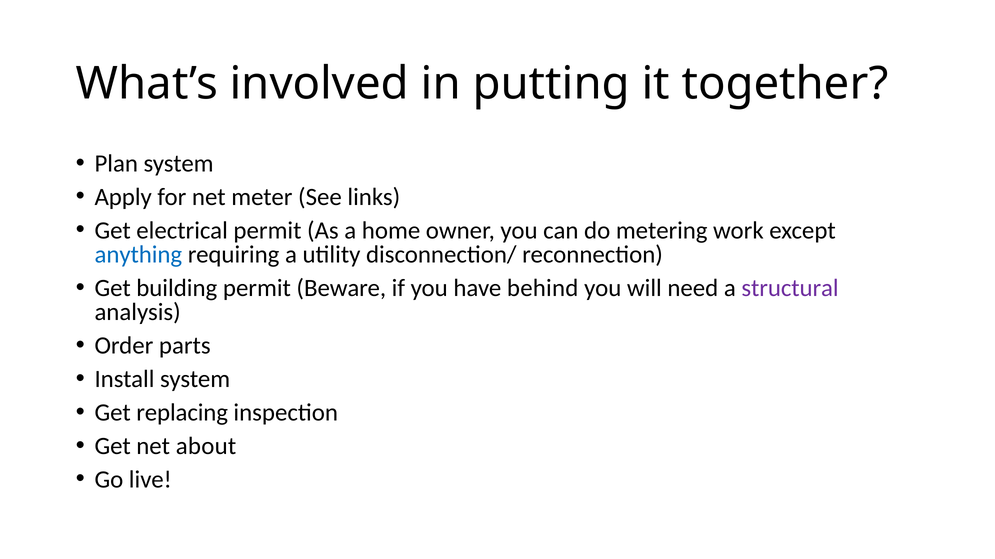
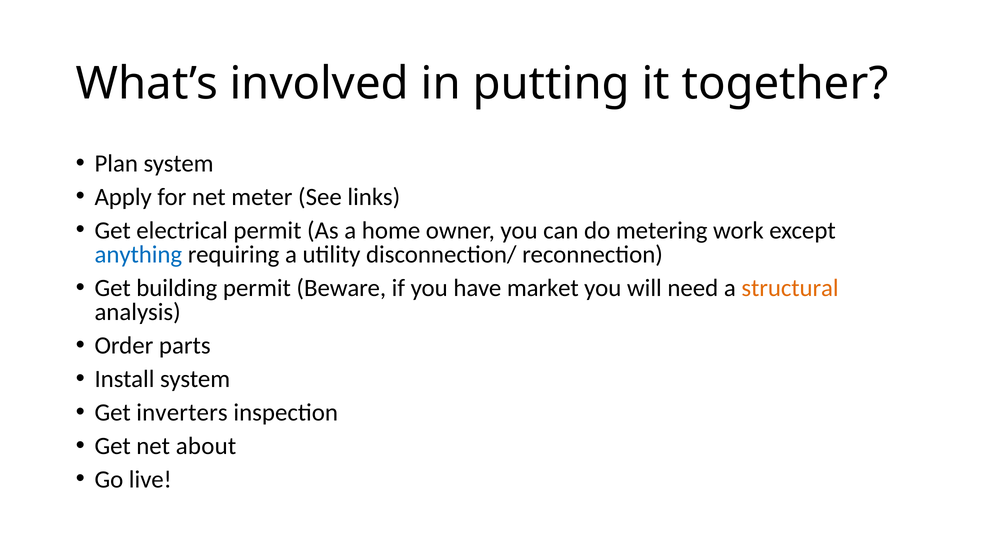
behind: behind -> market (543, 288)
structural colour: purple -> orange (790, 288)
replacing: replacing -> inverters (182, 413)
